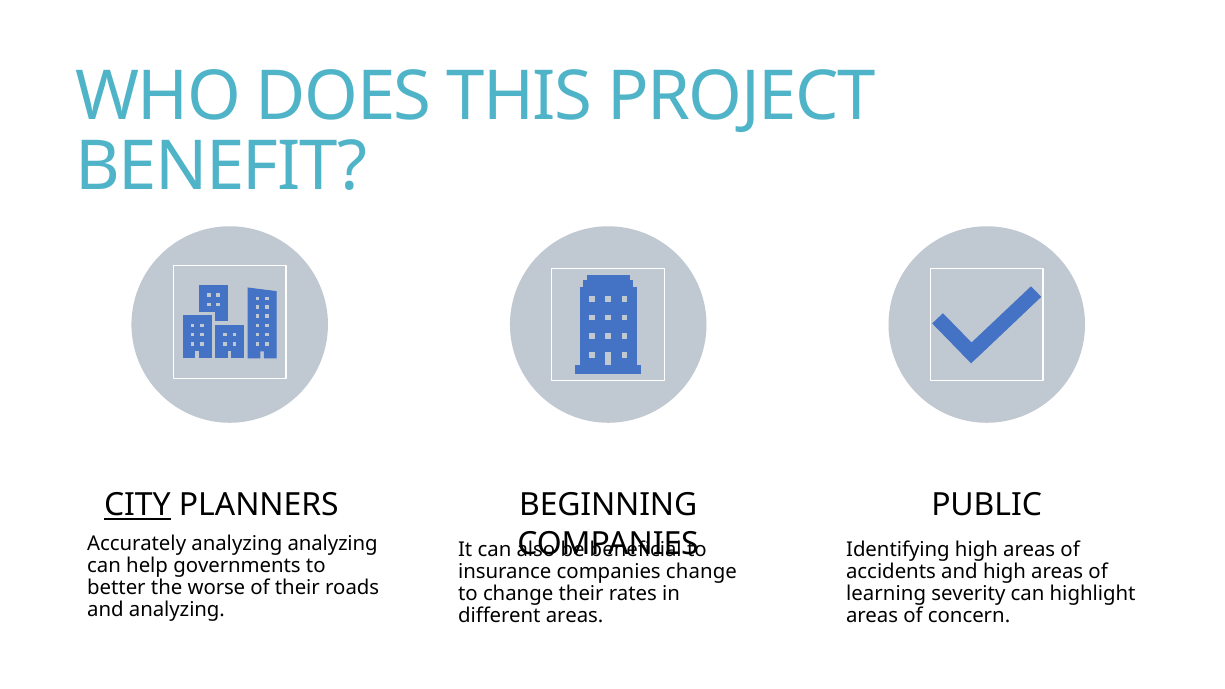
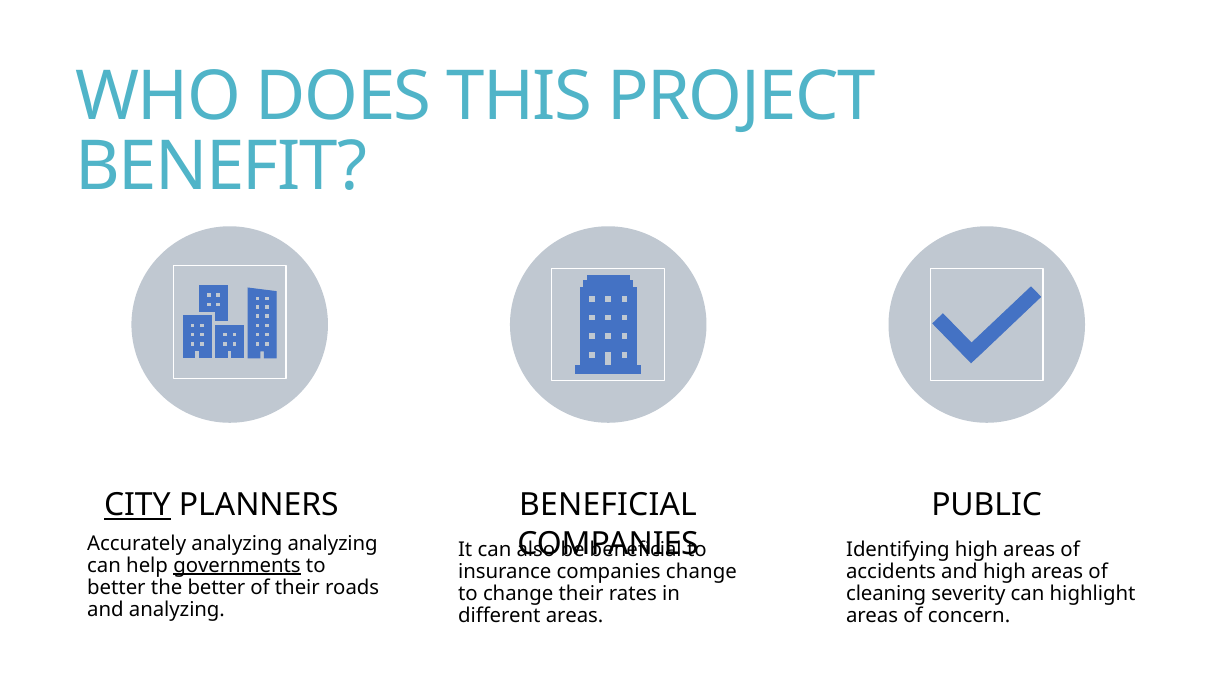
PLANNERS BEGINNING: BEGINNING -> BENEFICIAL (608, 505)
governments underline: none -> present (237, 565)
the worse: worse -> better (216, 587)
learning: learning -> cleaning (886, 594)
